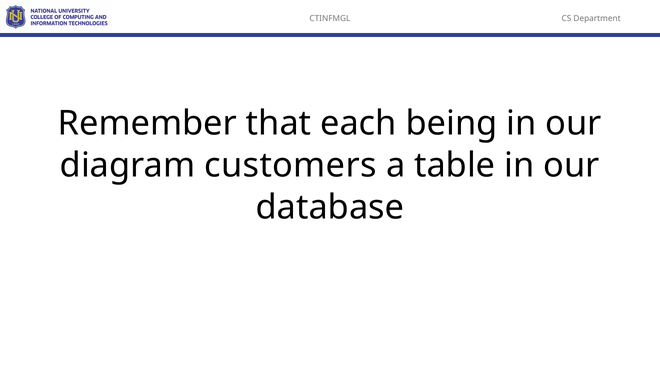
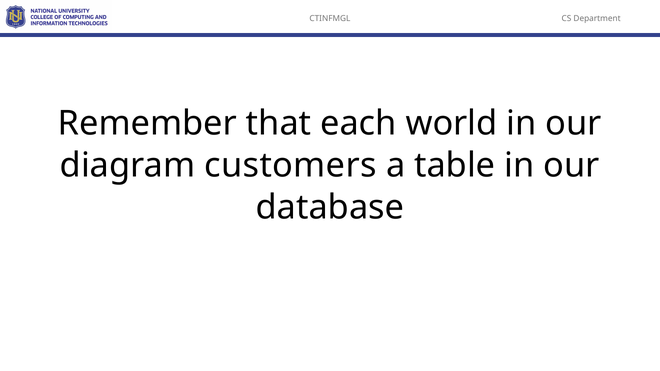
being: being -> world (452, 123)
